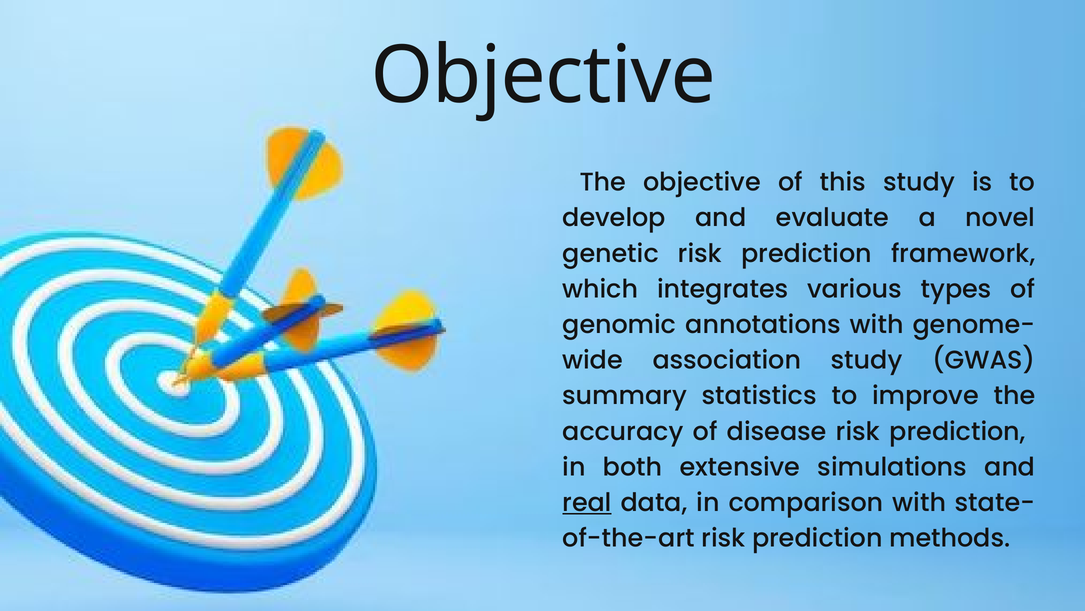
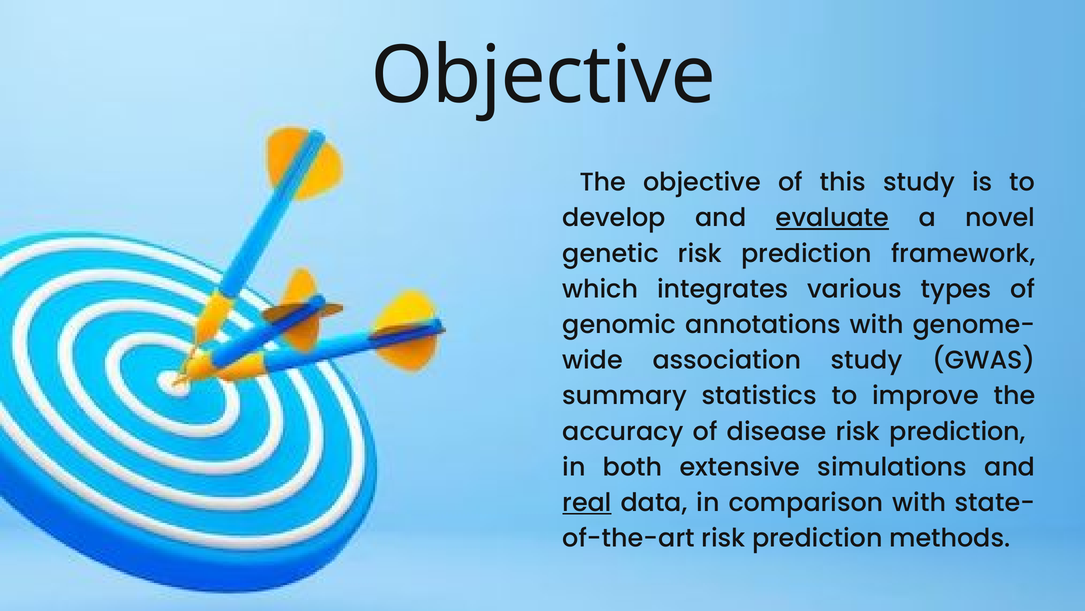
evaluate underline: none -> present (832, 218)
